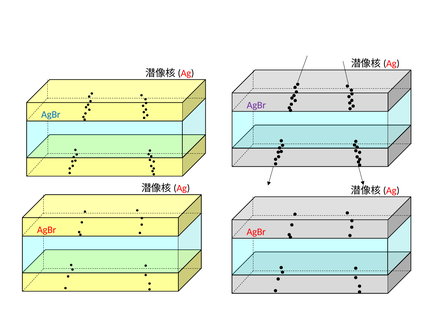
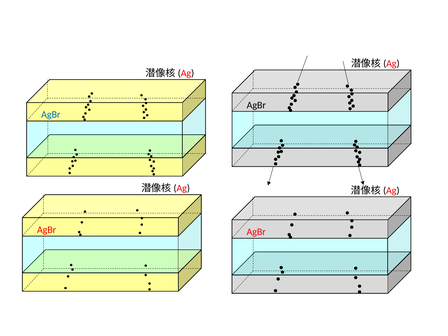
AgBr colour: purple -> black (256, 105)
